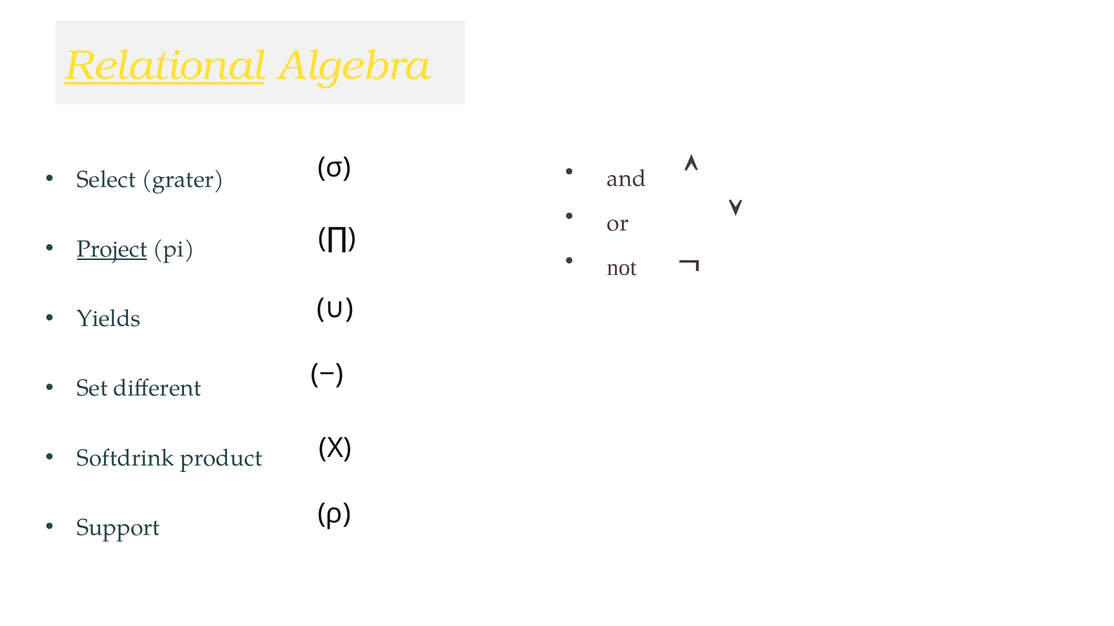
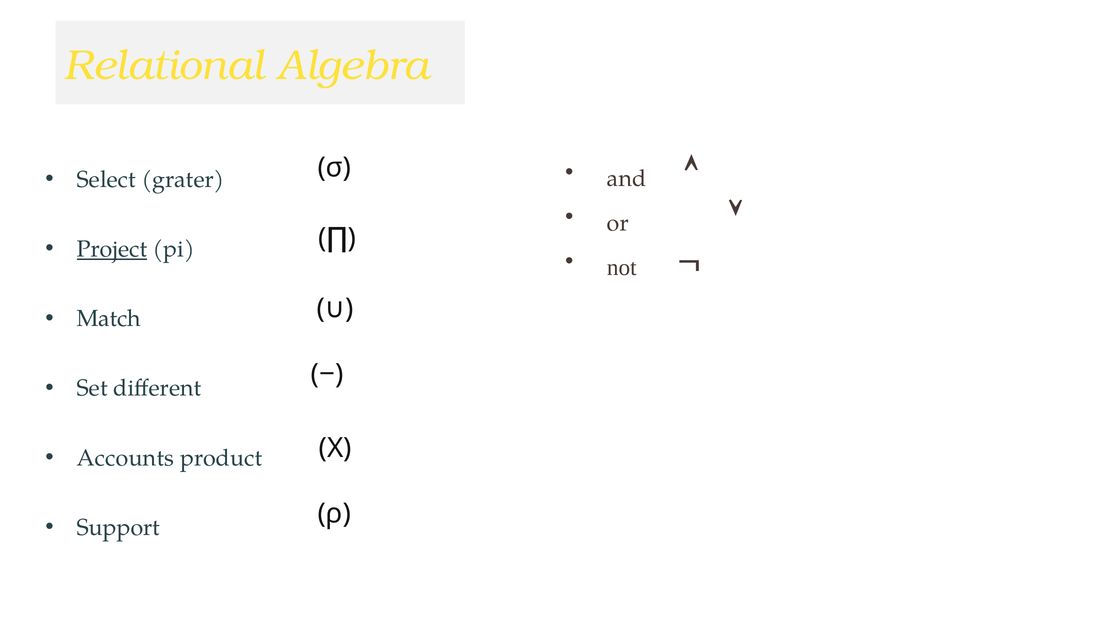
Relational underline: present -> none (164, 66)
Yields: Yields -> Match (109, 319)
Softdrink: Softdrink -> Accounts (125, 458)
